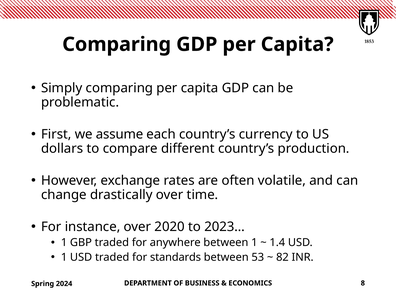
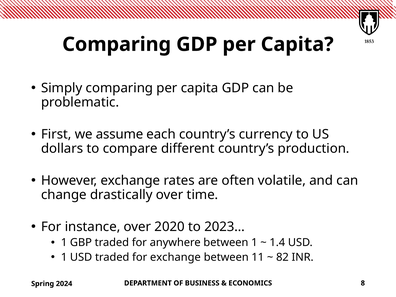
for standards: standards -> exchange (175, 257)
53: 53 -> 11 (258, 257)
